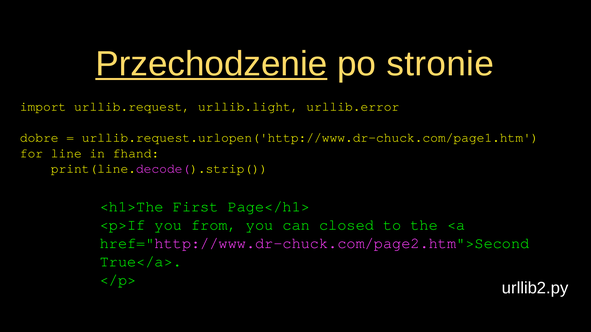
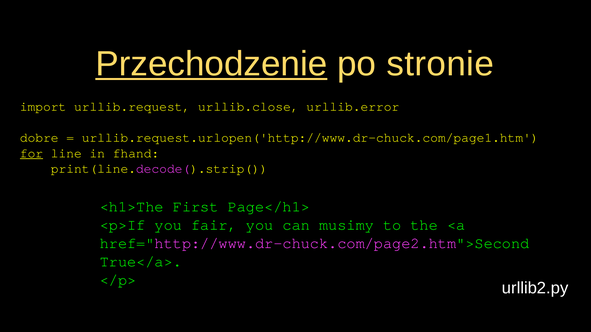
urllib.light: urllib.light -> urllib.close (248, 107)
for underline: none -> present (31, 153)
from: from -> fair (214, 225)
closed: closed -> musimy (347, 225)
